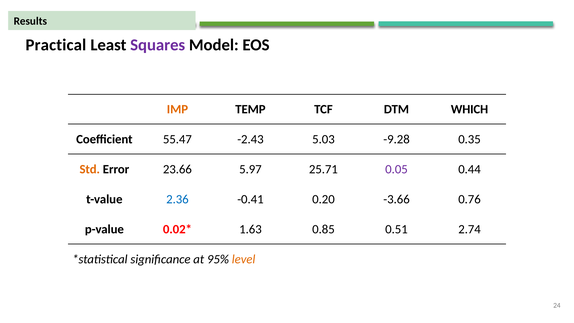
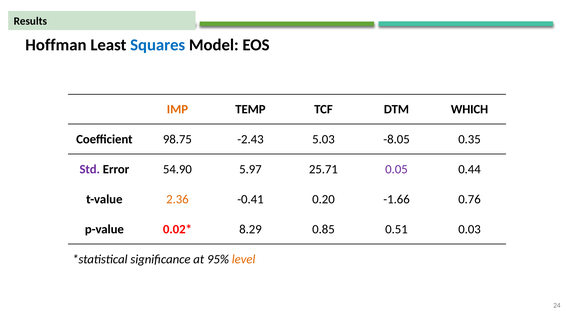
Practical: Practical -> Hoffman (56, 45)
Squares colour: purple -> blue (158, 45)
55.47: 55.47 -> 98.75 (177, 139)
-9.28: -9.28 -> -8.05 (396, 139)
Std colour: orange -> purple (90, 169)
23.66: 23.66 -> 54.90 (177, 169)
2.36 colour: blue -> orange (177, 199)
-3.66: -3.66 -> -1.66 (396, 199)
1.63: 1.63 -> 8.29 (250, 229)
2.74: 2.74 -> 0.03 (470, 229)
